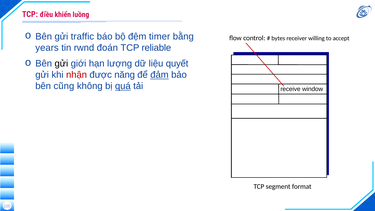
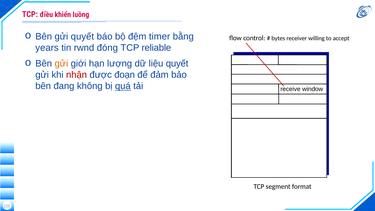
gửi traffic: traffic -> quyết (82, 36)
đoán: đoán -> đóng (107, 48)
gửi colour: black -> orange (61, 64)
năng: năng -> đoạn (125, 75)
đảm underline: present -> none (159, 75)
cũng: cũng -> đang (64, 86)
